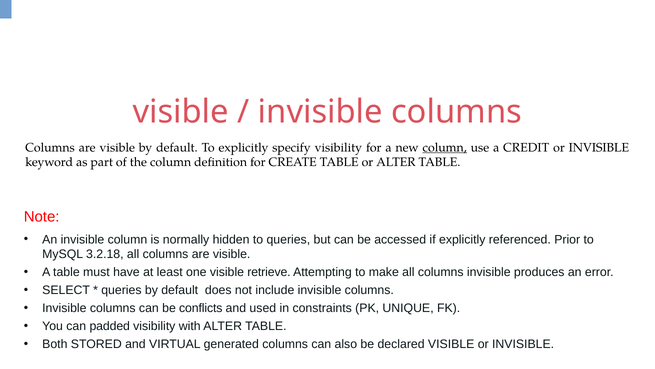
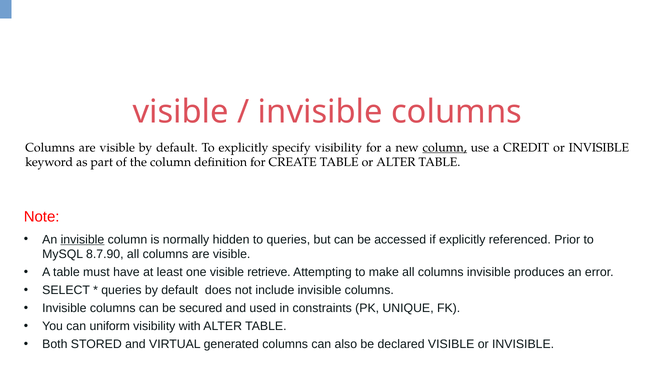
invisible underline: none -> present (82, 239)
3.2.18: 3.2.18 -> 8.7.90 (105, 254)
conflicts: conflicts -> secured (201, 308)
padded: padded -> uniform (110, 326)
